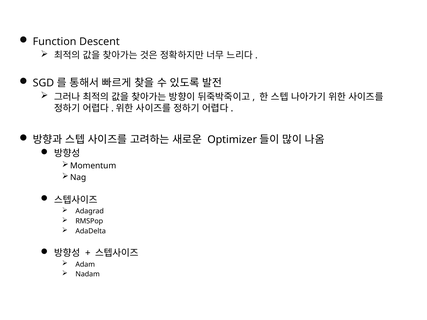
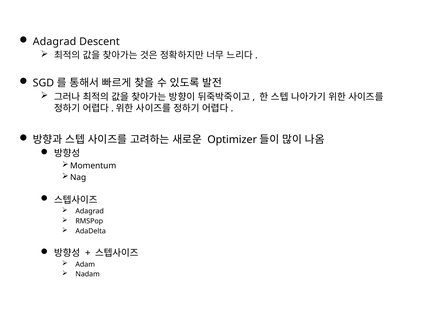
Function: Function -> Adagrad (55, 42)
